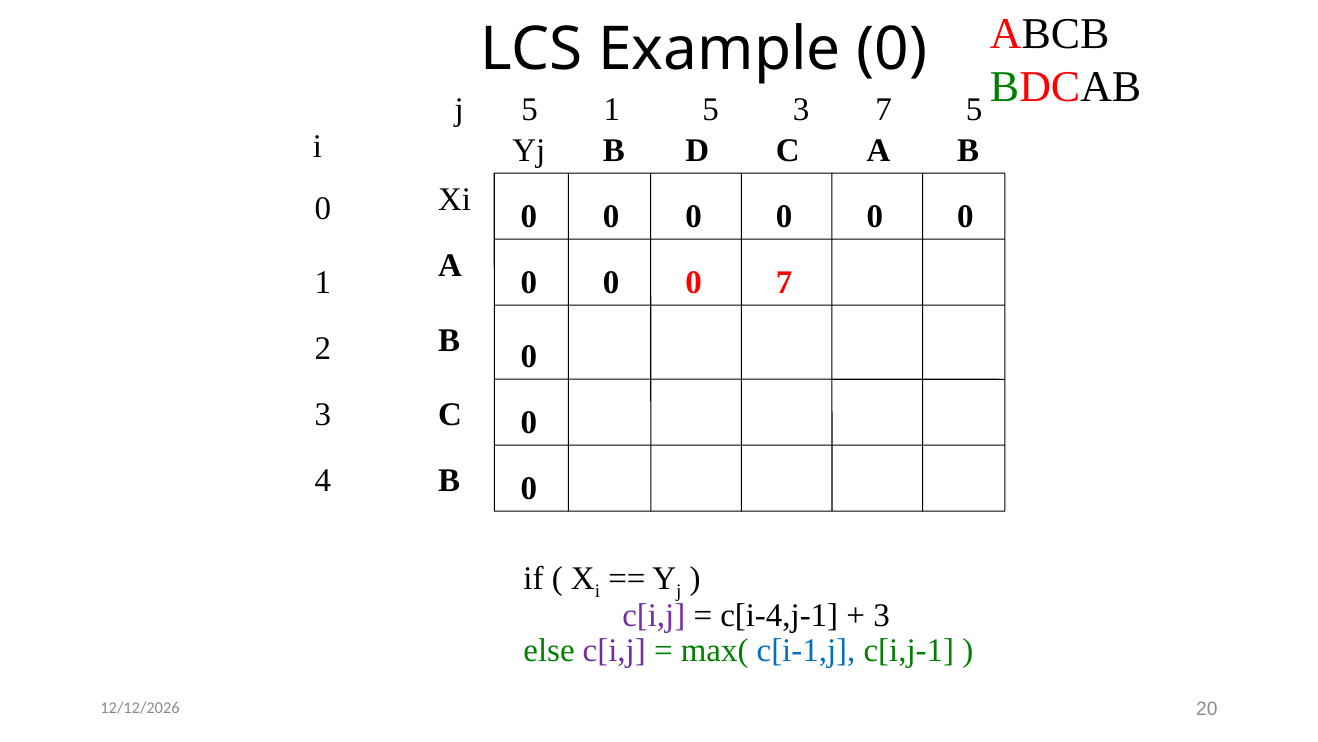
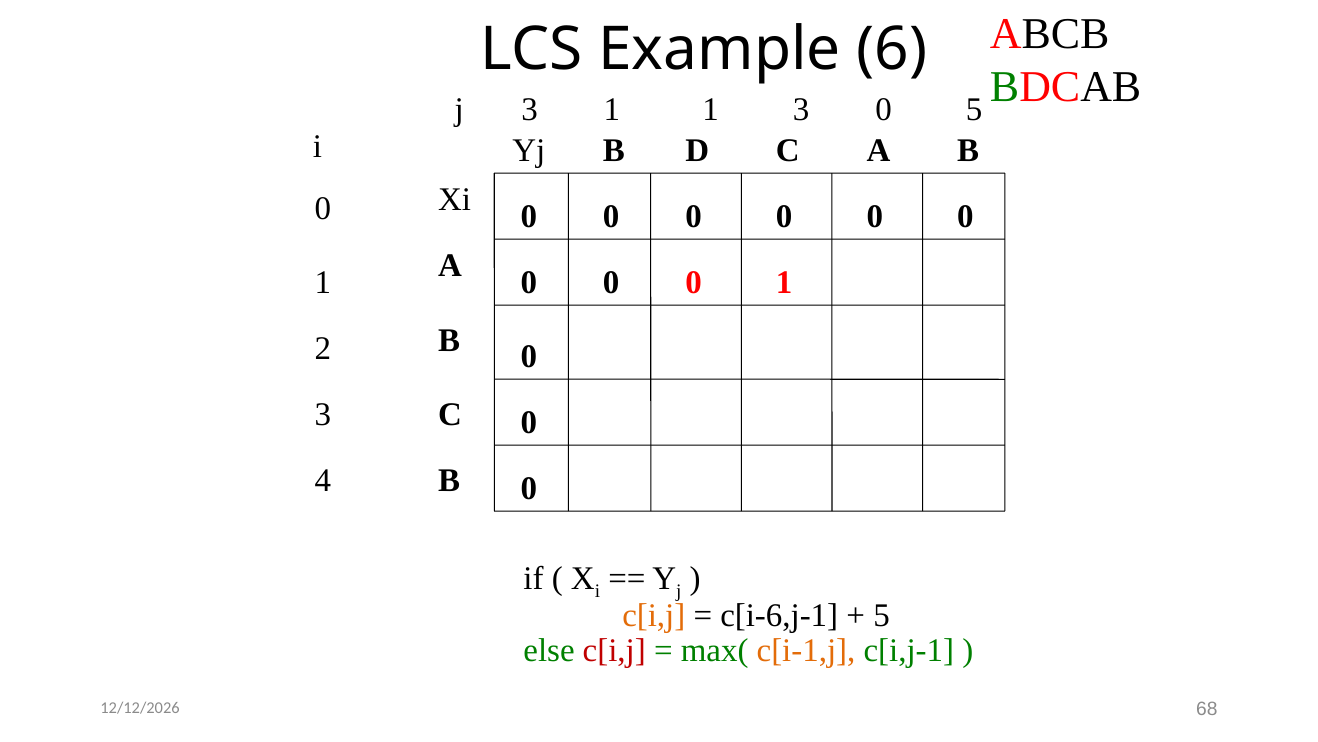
Example 0: 0 -> 6 (892, 49)
j 5: 5 -> 3 (530, 109)
1 5: 5 -> 1 (711, 109)
3 7: 7 -> 0 (884, 109)
0 0 7: 7 -> 1 (784, 282)
c[i,j colour: purple -> orange (654, 615)
c[i-4,j-1: c[i-4,j-1 -> c[i-6,j-1 (779, 615)
3: 3 -> 5 (882, 615)
c[i,j colour: purple -> red (614, 650)
c[i-1,j colour: blue -> orange (806, 650)
20: 20 -> 68 (1207, 708)
